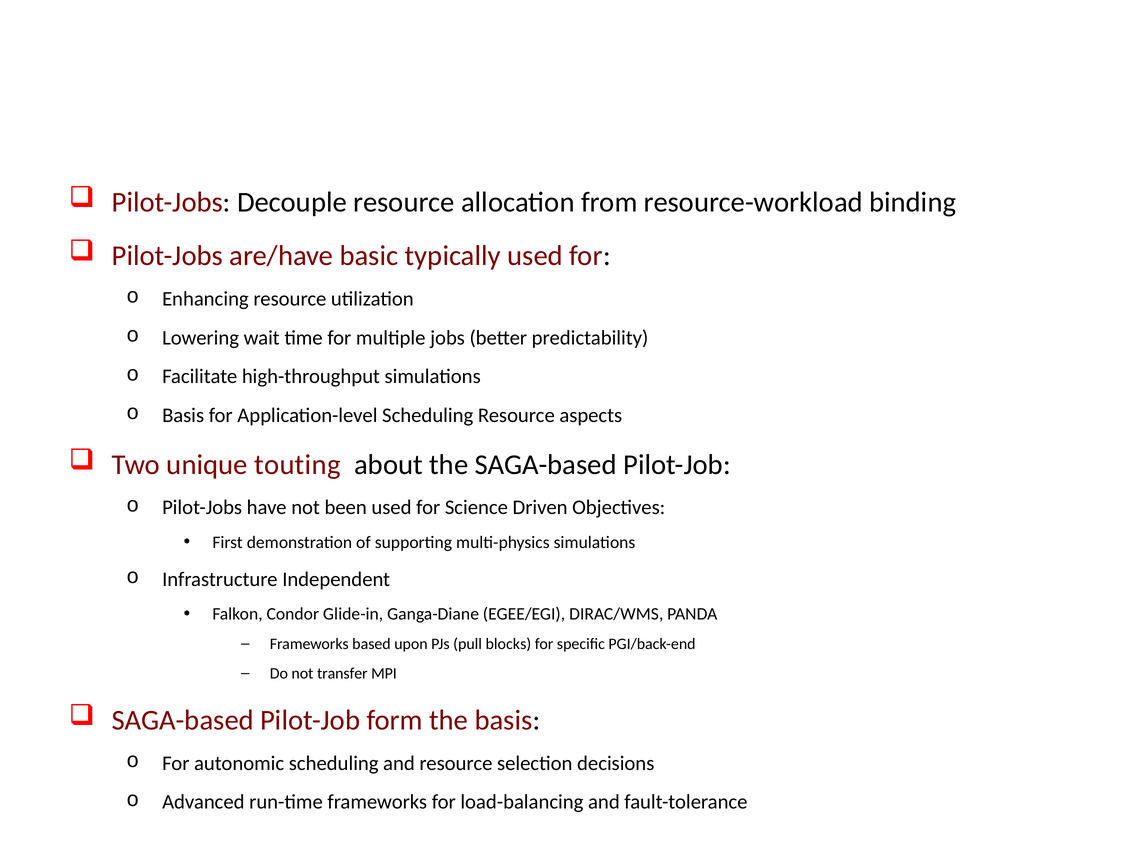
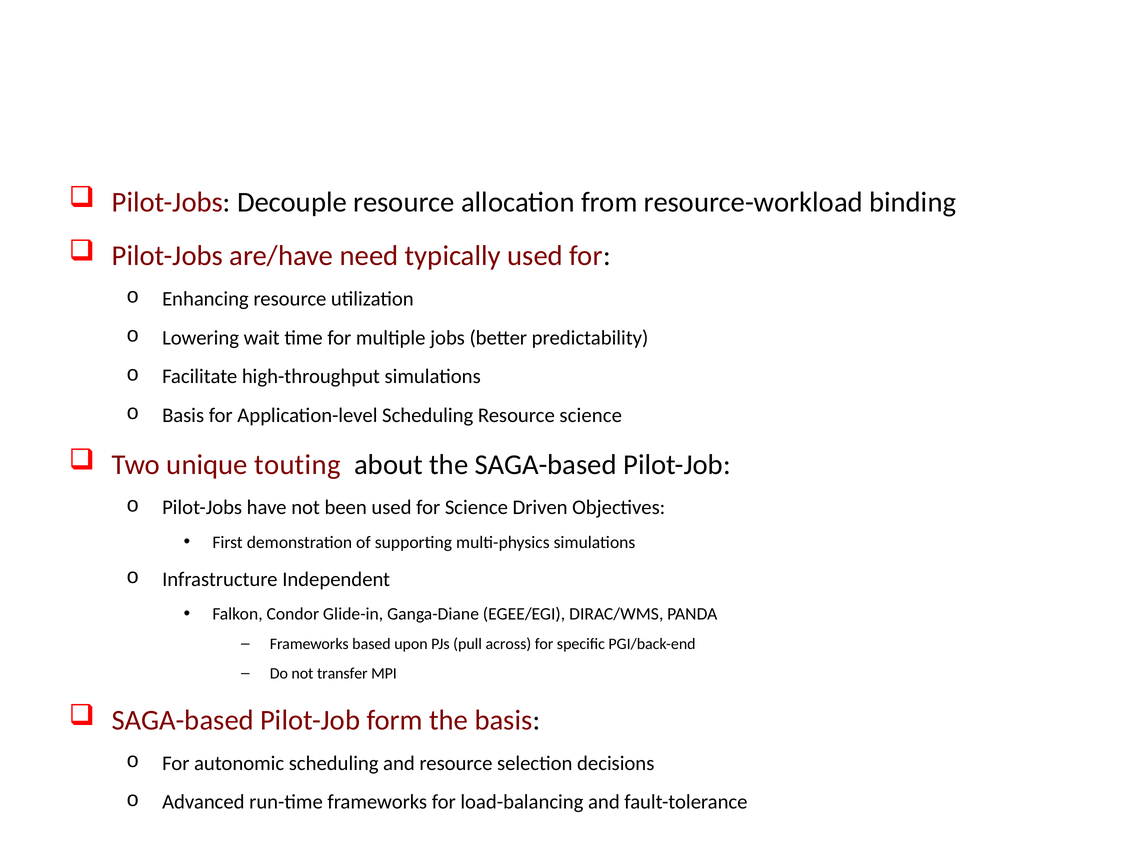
basic: basic -> need (369, 256)
Resource aspects: aspects -> science (591, 415)
blocks: blocks -> across (508, 644)
